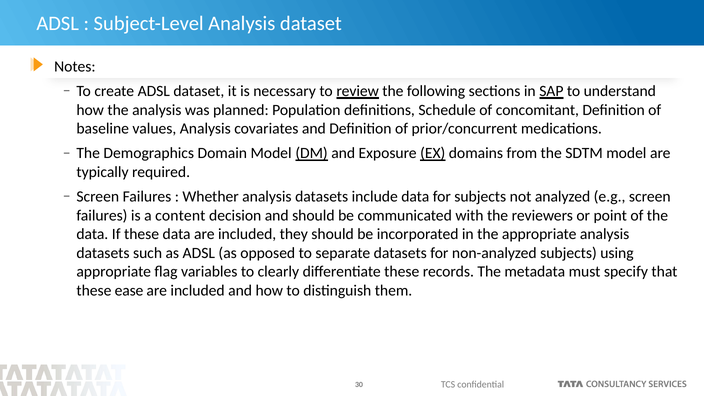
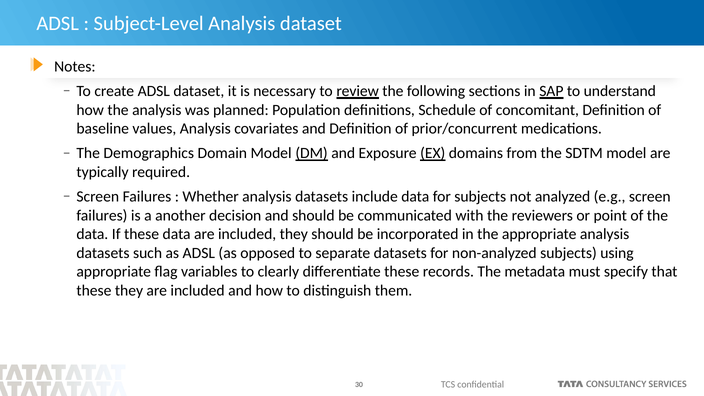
content: content -> another (180, 215)
these ease: ease -> they (129, 291)
